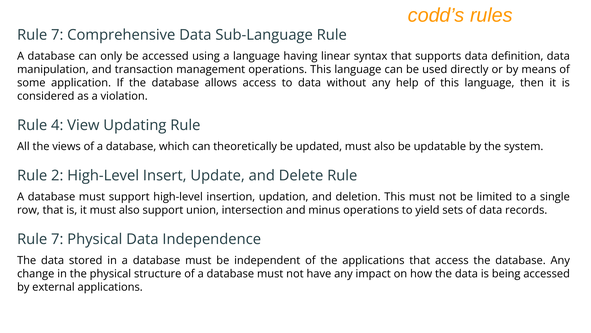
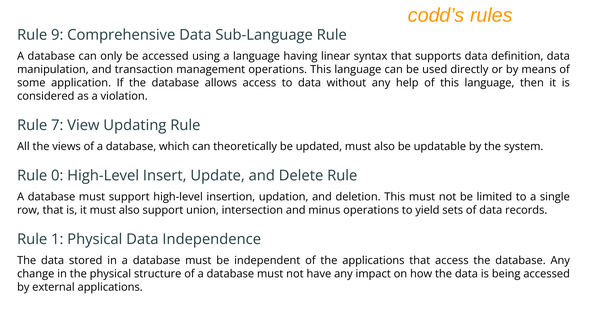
7: 7 -> 9 (57, 35)
4: 4 -> 7 (57, 125)
2: 2 -> 0 (57, 175)
7: 7 -> 1 (57, 239)
